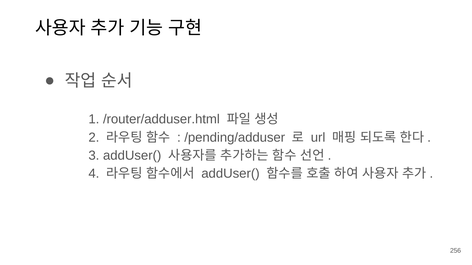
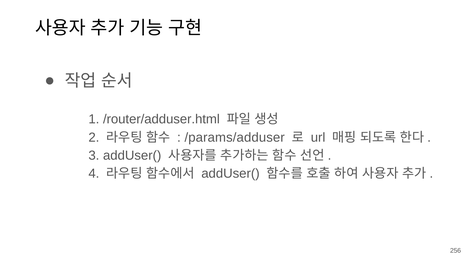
/pending/adduser: /pending/adduser -> /params/adduser (235, 138)
